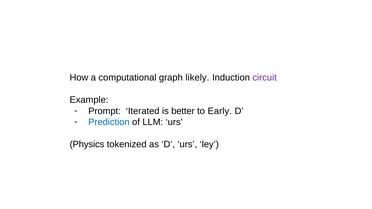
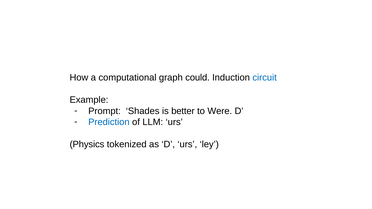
likely: likely -> could (198, 78)
circuit colour: purple -> blue (265, 78)
Iterated: Iterated -> Shades (143, 111)
Early: Early -> Were (220, 111)
